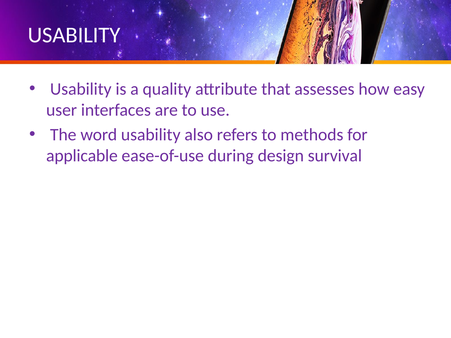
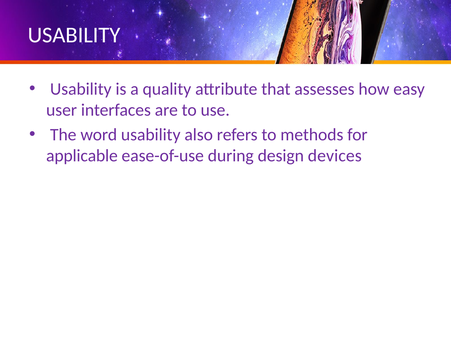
survival: survival -> devices (335, 156)
